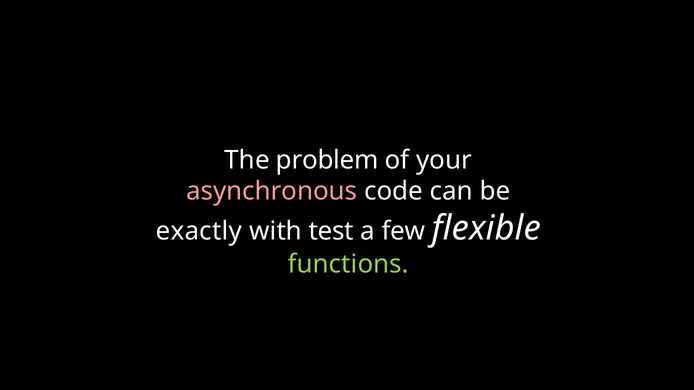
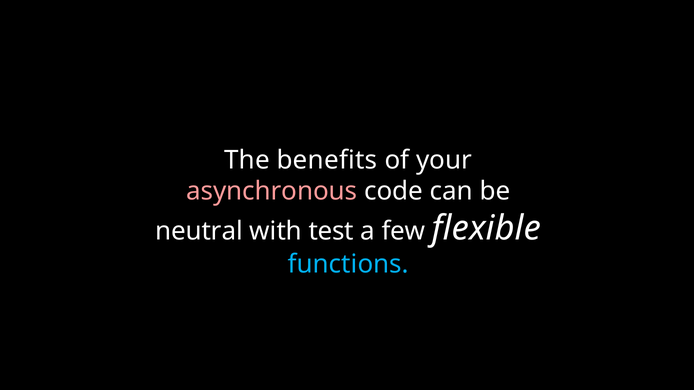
problem: problem -> benefits (327, 160)
exactly: exactly -> neutral (199, 231)
functions colour: light green -> light blue (348, 264)
